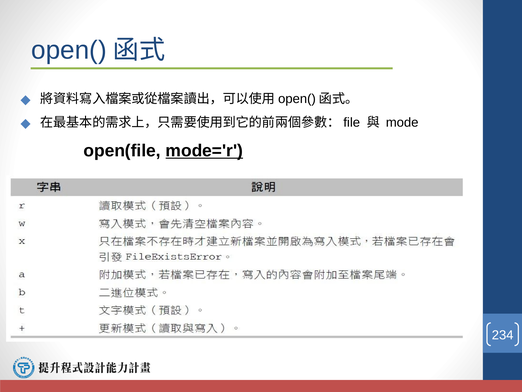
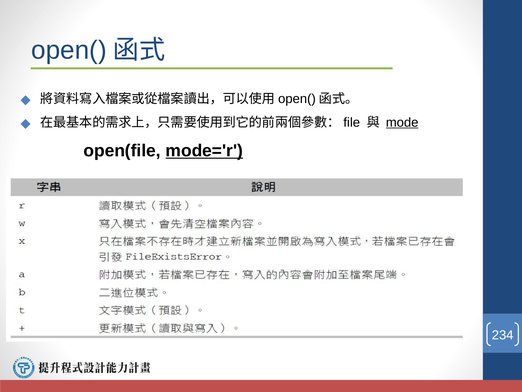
mode underline: none -> present (402, 122)
